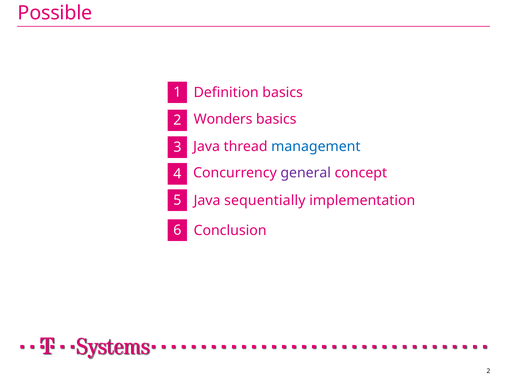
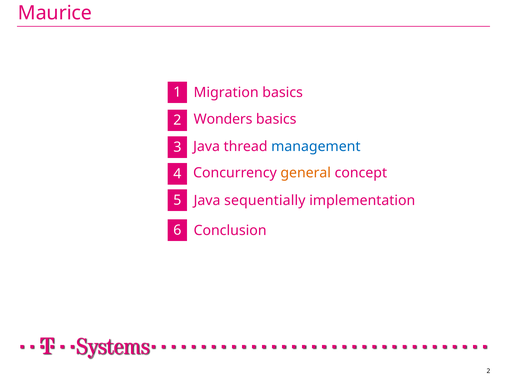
Possible: Possible -> Maurice (55, 13)
Definition: Definition -> Migration (226, 92)
general colour: purple -> orange (306, 173)
